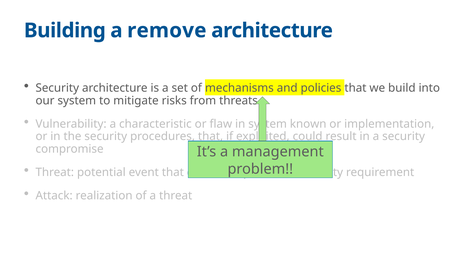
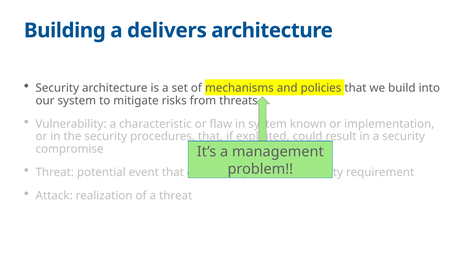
remove: remove -> delivers (167, 31)
